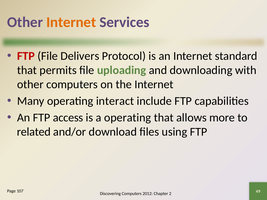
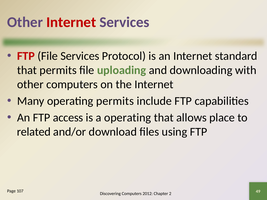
Internet colour: orange -> red (71, 22)
File Delivers: Delivers -> Services (80, 56)
operating interact: interact -> permits (115, 101)
more: more -> place (222, 118)
